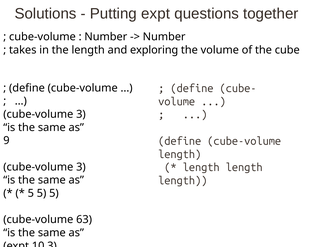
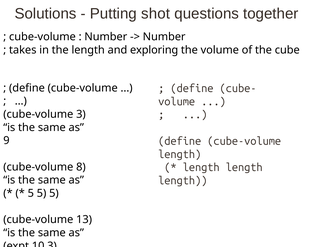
Putting expt: expt -> shot (156, 14)
3: 3 -> 8 (81, 167)
63: 63 -> 13 (84, 219)
